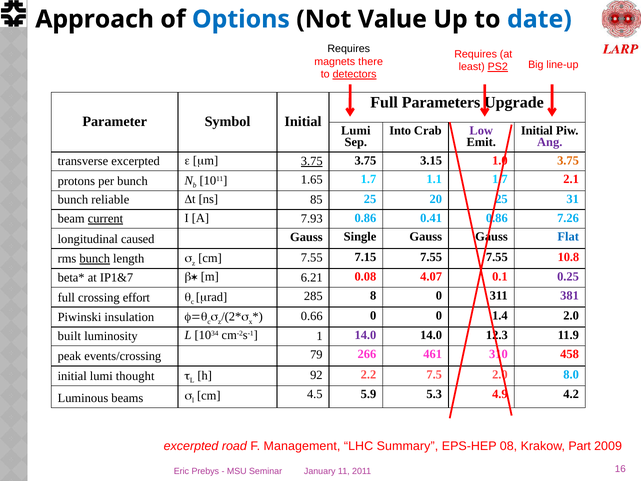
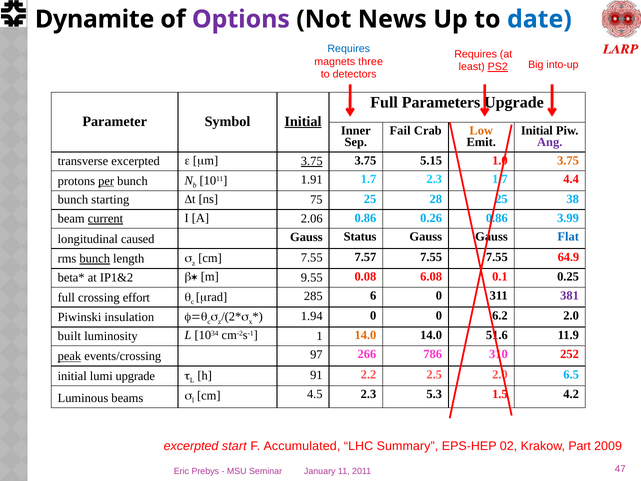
Approach: Approach -> Dynamite (95, 19)
Options colour: blue -> purple (241, 19)
Value: Value -> News (392, 19)
Requires colour: black -> blue (349, 49)
there: there -> three (371, 62)
line-up: line-up -> into-up (563, 65)
detectors underline: present -> none (355, 74)
Initial underline: none -> present (303, 121)
Lumi: Lumi -> Inner (356, 131)
Into: Into -> Fail (400, 131)
Low colour: purple -> orange (481, 131)
3.15: 3.15 -> 5.15 (431, 160)
per underline: none -> present (106, 181)
1.65: 1.65 -> 1.91 (312, 180)
1.7 1.1: 1.1 -> 2.3 (434, 179)
2.1: 2.1 -> 4.4 (571, 179)
reliable: reliable -> starting (110, 200)
85: 85 -> 75 (316, 200)
20: 20 -> 28 (436, 199)
31: 31 -> 38 (573, 199)
7.93: 7.93 -> 2.06 (312, 218)
0.41: 0.41 -> 0.26 (431, 218)
7.26: 7.26 -> 3.99 (568, 218)
Single: Single -> Status (360, 237)
7.15: 7.15 -> 7.57 (365, 257)
10.8: 10.8 -> 64.9 (568, 257)
IP1&7: IP1&7 -> IP1&2 (117, 277)
6.21: 6.21 -> 9.55 (312, 277)
4.07: 4.07 -> 6.08 (431, 277)
0.25 colour: purple -> black (568, 277)
8: 8 -> 6 (373, 296)
0.66: 0.66 -> 1.94 (312, 316)
1.4: 1.4 -> 6.2 (500, 315)
14.0 colour: purple -> orange (365, 335)
12.3: 12.3 -> 51.6 (497, 335)
peak underline: none -> present (69, 356)
79: 79 -> 97 (316, 355)
461: 461 -> 786 (433, 354)
458: 458 -> 252 (570, 354)
lumi thought: thought -> upgrade (135, 376)
92: 92 -> 91 (316, 375)
7.5: 7.5 -> 2.5 (434, 374)
8.0: 8.0 -> 6.5 (571, 374)
4.5 5.9: 5.9 -> 2.3 (368, 394)
4.9: 4.9 -> 1.5 (500, 394)
road: road -> start (234, 446)
Management: Management -> Accumulated (302, 446)
08: 08 -> 02 (509, 446)
16: 16 -> 47 (620, 469)
